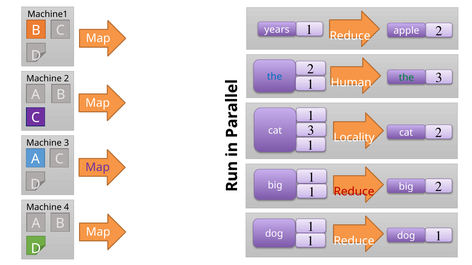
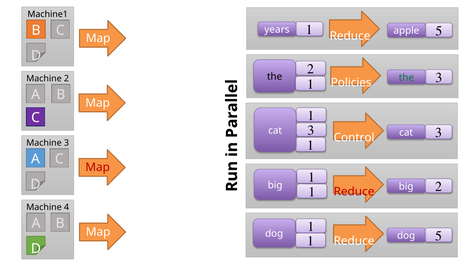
2: 2 -> 5 (439, 31)
the colour: blue -> black (275, 77)
Human: Human -> Policies (351, 83)
cat 2: 2 -> 3 (439, 133)
Locality: Locality -> Control (354, 138)
Map colour: purple -> red (98, 168)
1: 1 -> 5 (439, 236)
